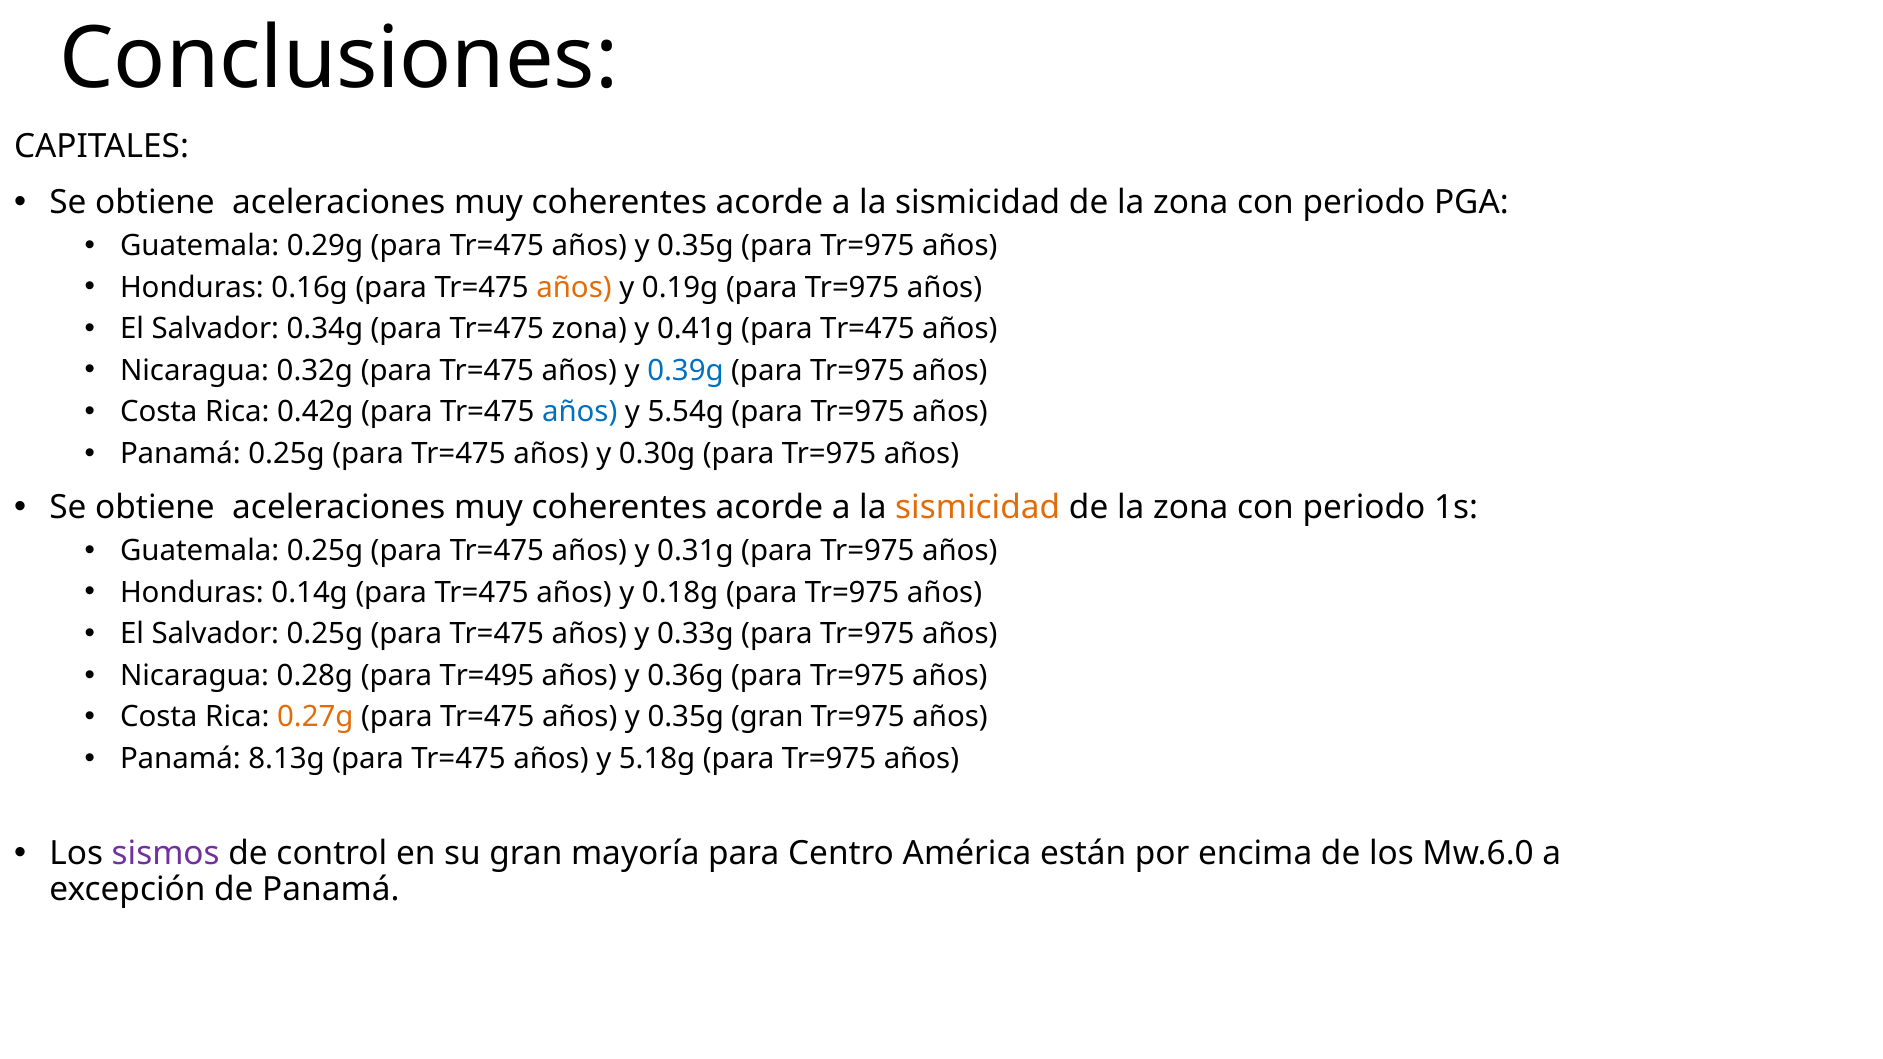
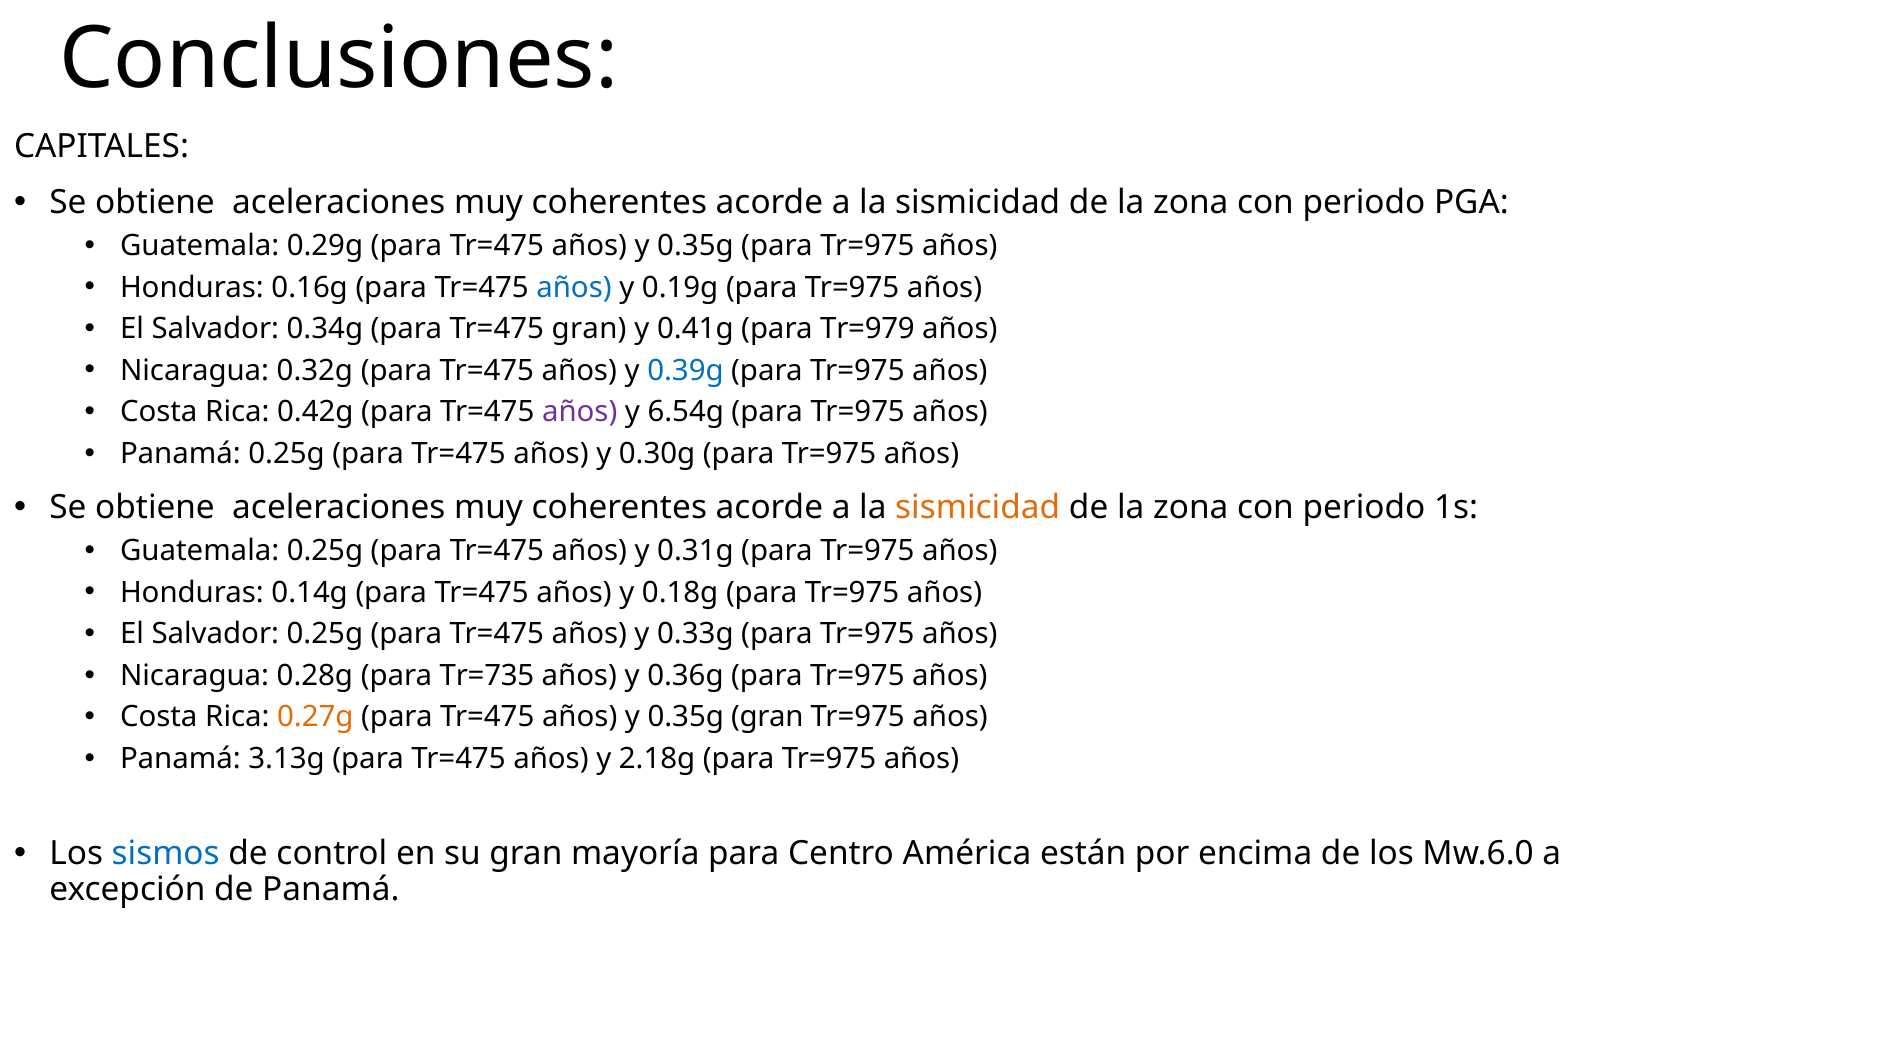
años colour: orange -> blue (574, 287)
Tr=475 zona: zona -> gran (589, 329)
0.41g para Tr=475: Tr=475 -> Tr=979 (867, 329)
años colour: blue -> purple (580, 412)
5.54g: 5.54g -> 6.54g (686, 412)
Tr=495: Tr=495 -> Tr=735 (487, 676)
8.13g: 8.13g -> 3.13g (287, 759)
5.18g: 5.18g -> 2.18g (657, 759)
sismos colour: purple -> blue (166, 854)
